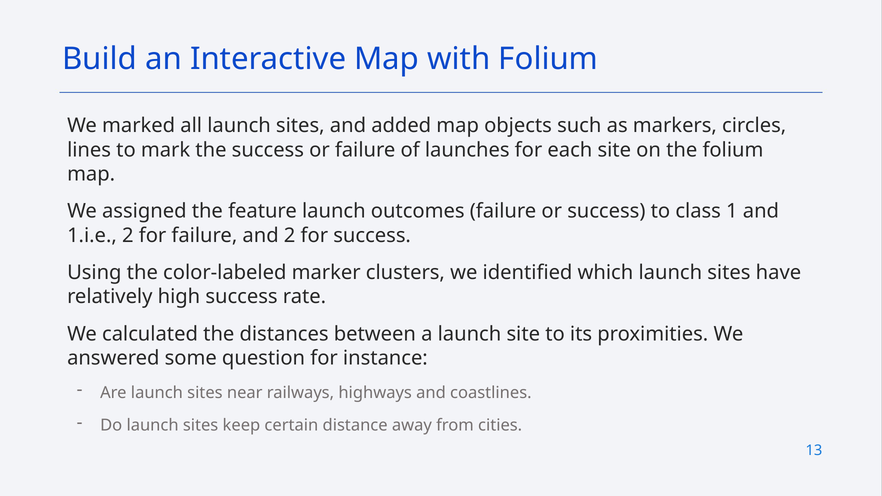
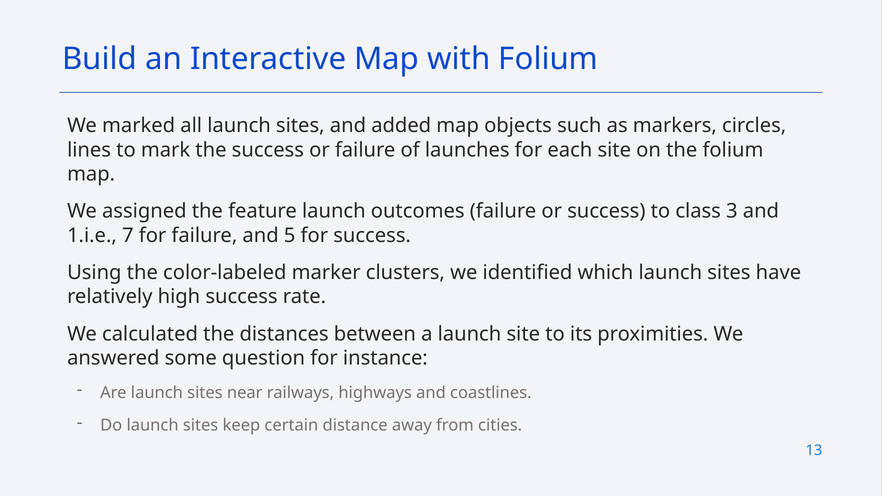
1: 1 -> 3 (732, 211)
1.i.e 2: 2 -> 7 (128, 236)
and 2: 2 -> 5 (290, 236)
